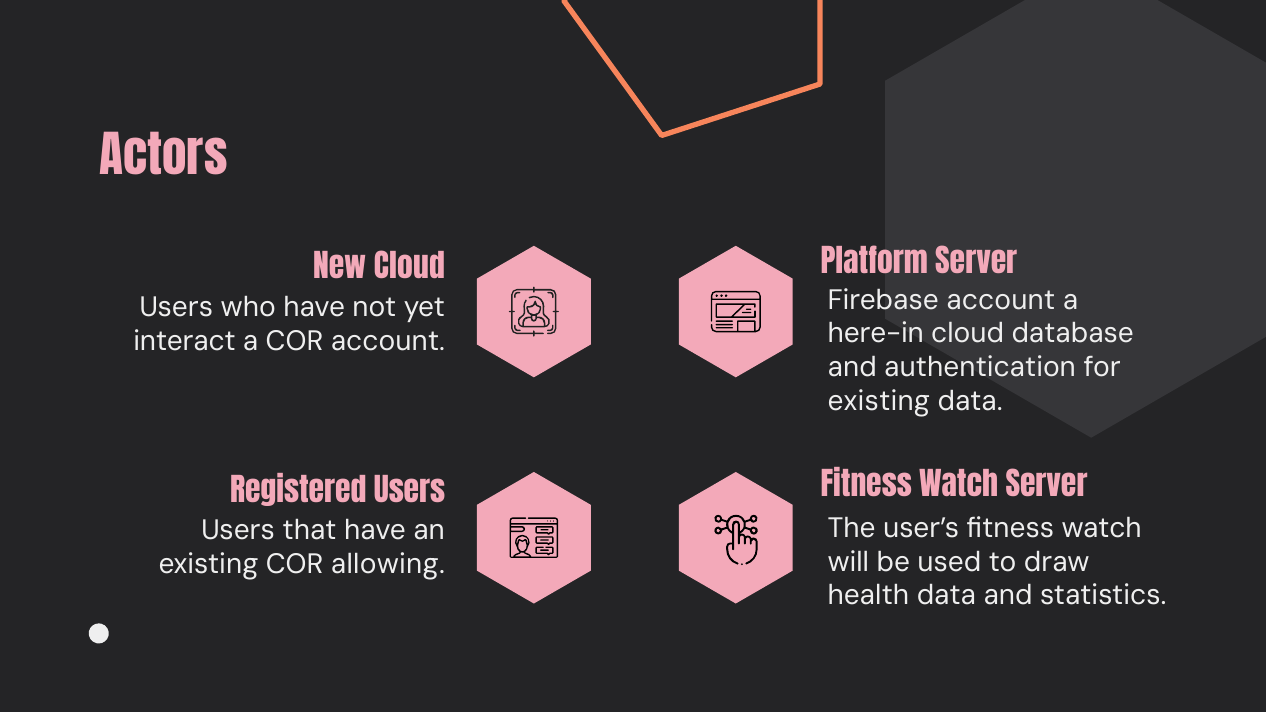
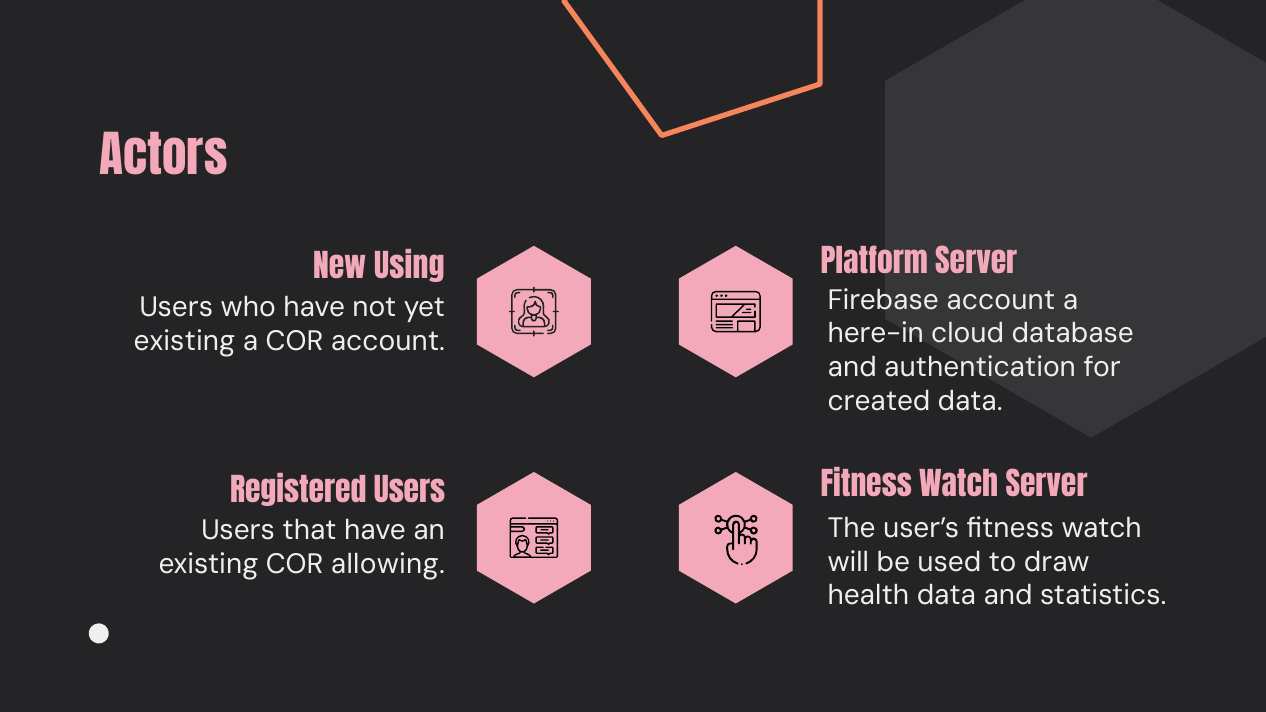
New Cloud: Cloud -> Using (409, 268)
interact: interact -> existing (184, 341)
existing: existing -> created (879, 401)
